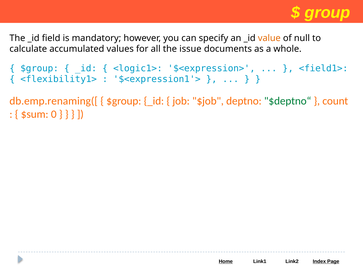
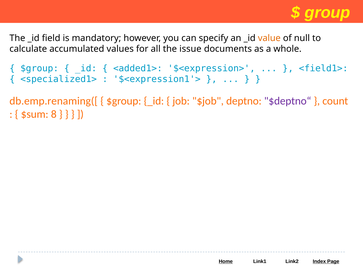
<logic1>: <logic1> -> <added1> (138, 68)
<flexibility1>: <flexibility1> -> <specialized1> (59, 79)
$deptno“ colour: green -> purple (288, 101)
0: 0 -> 8 (54, 114)
